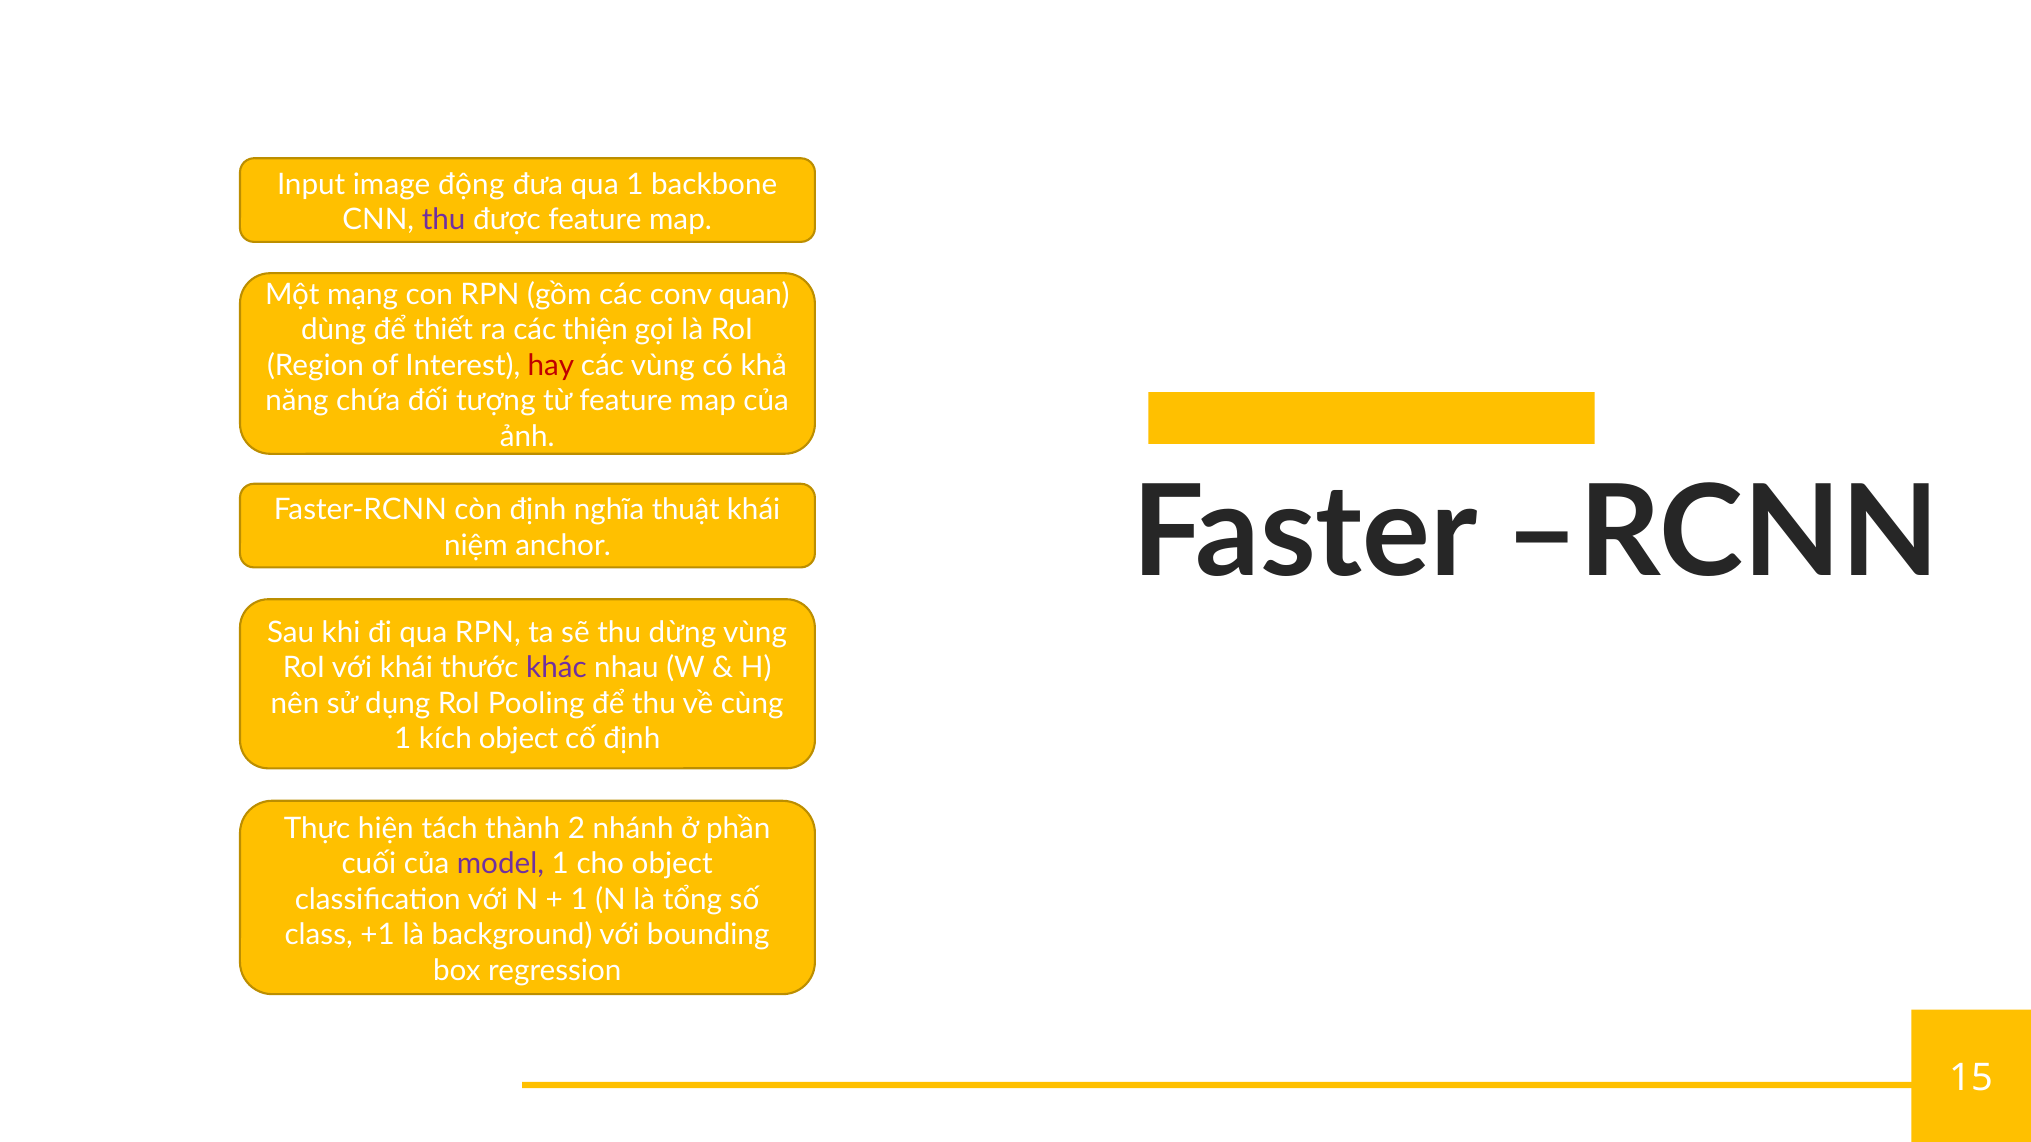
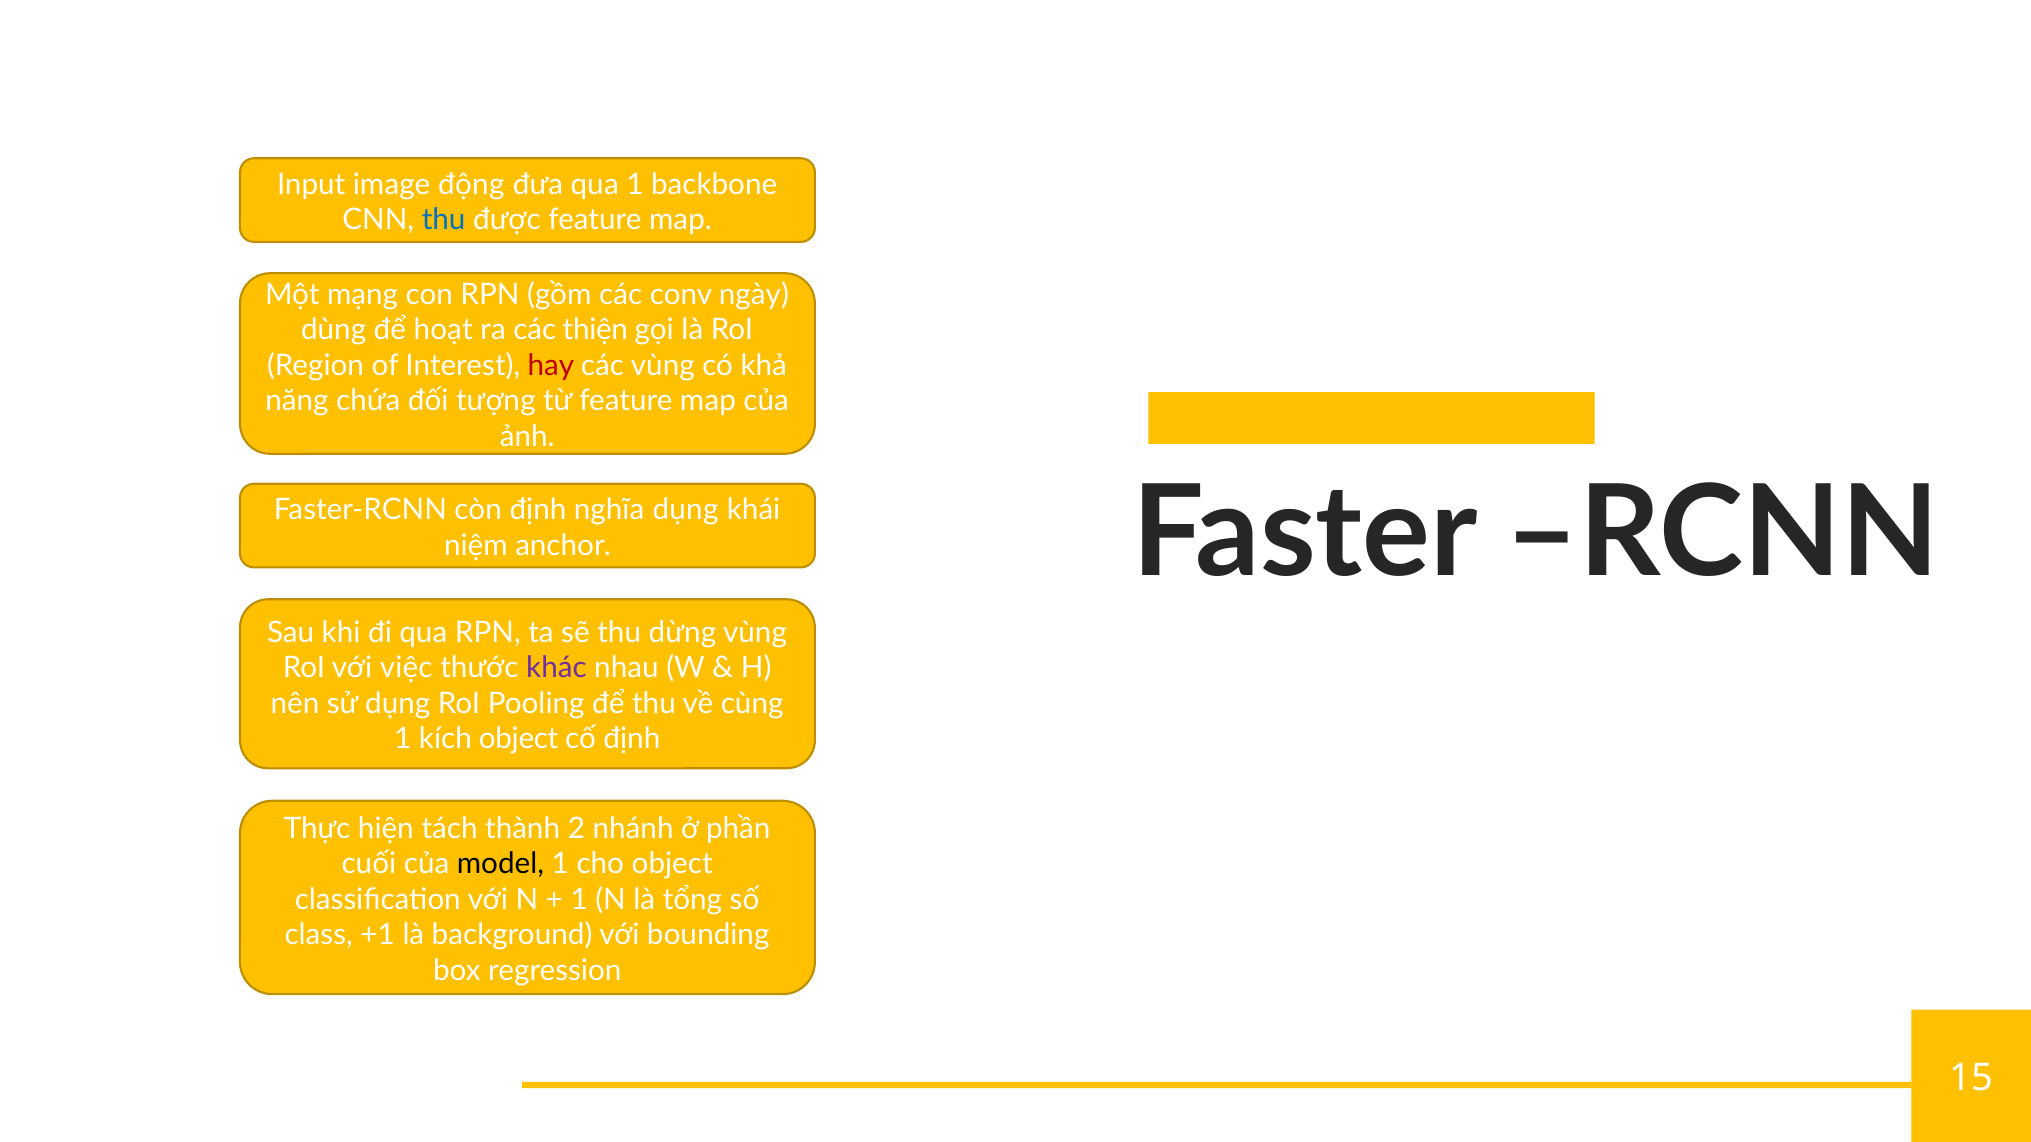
thu colour: purple -> blue (444, 220)
quan: quan -> ngày (754, 295)
thiết: thiết -> hoạt (443, 330)
nghĩa thuật: thuật -> dụng (685, 510)
với khái: khái -> việc (406, 668)
model colour: purple -> black (501, 864)
